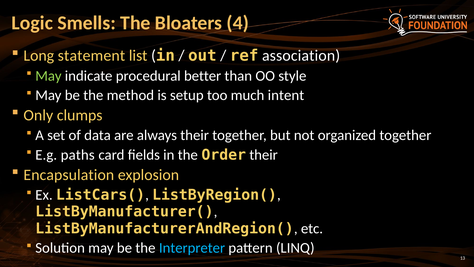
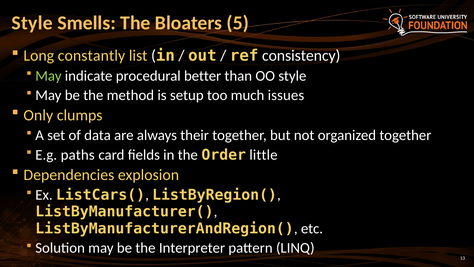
Logic: Logic -> Style (32, 23)
4: 4 -> 5 (238, 23)
statement: statement -> constantly (91, 56)
association: association -> consistency (301, 56)
intent: intent -> issues (286, 95)
Order their: their -> little (263, 155)
Encapsulation: Encapsulation -> Dependencies (69, 175)
Interpreter colour: light blue -> white (192, 248)
